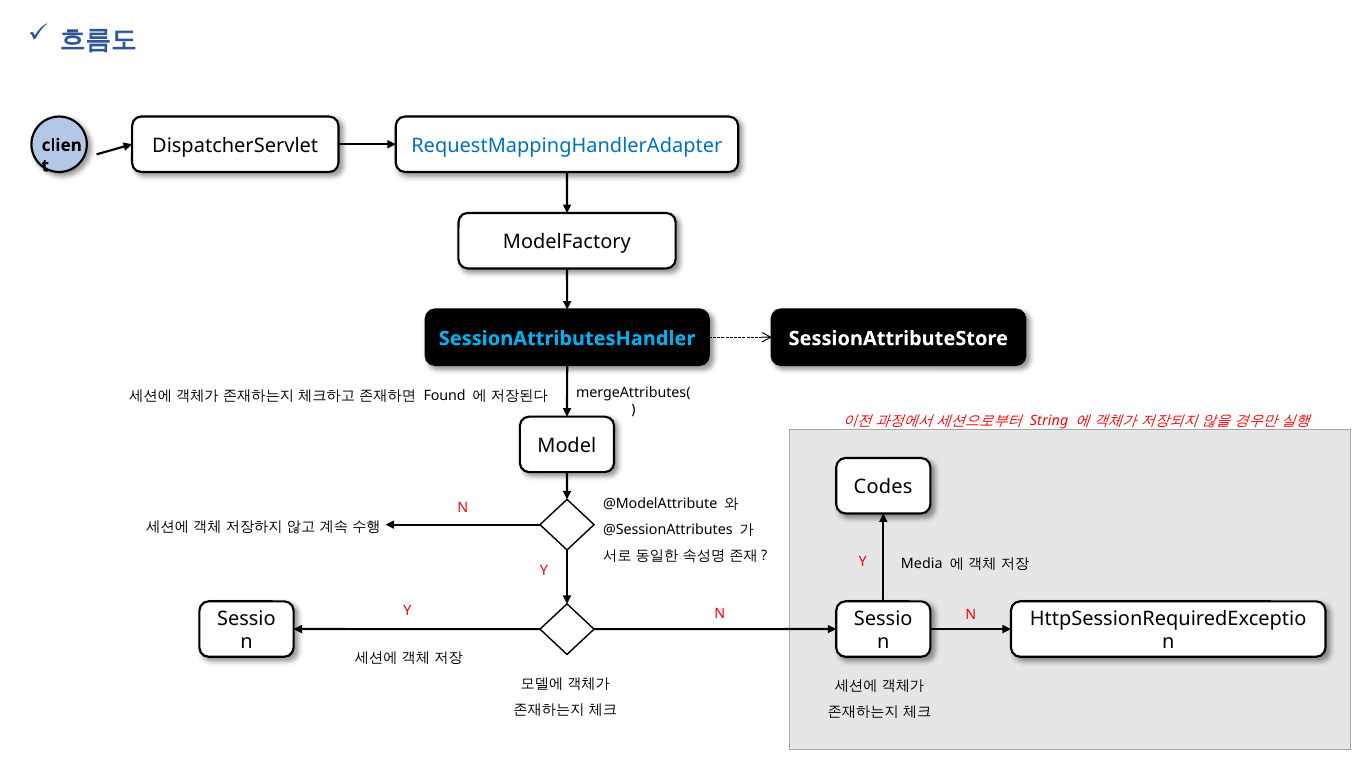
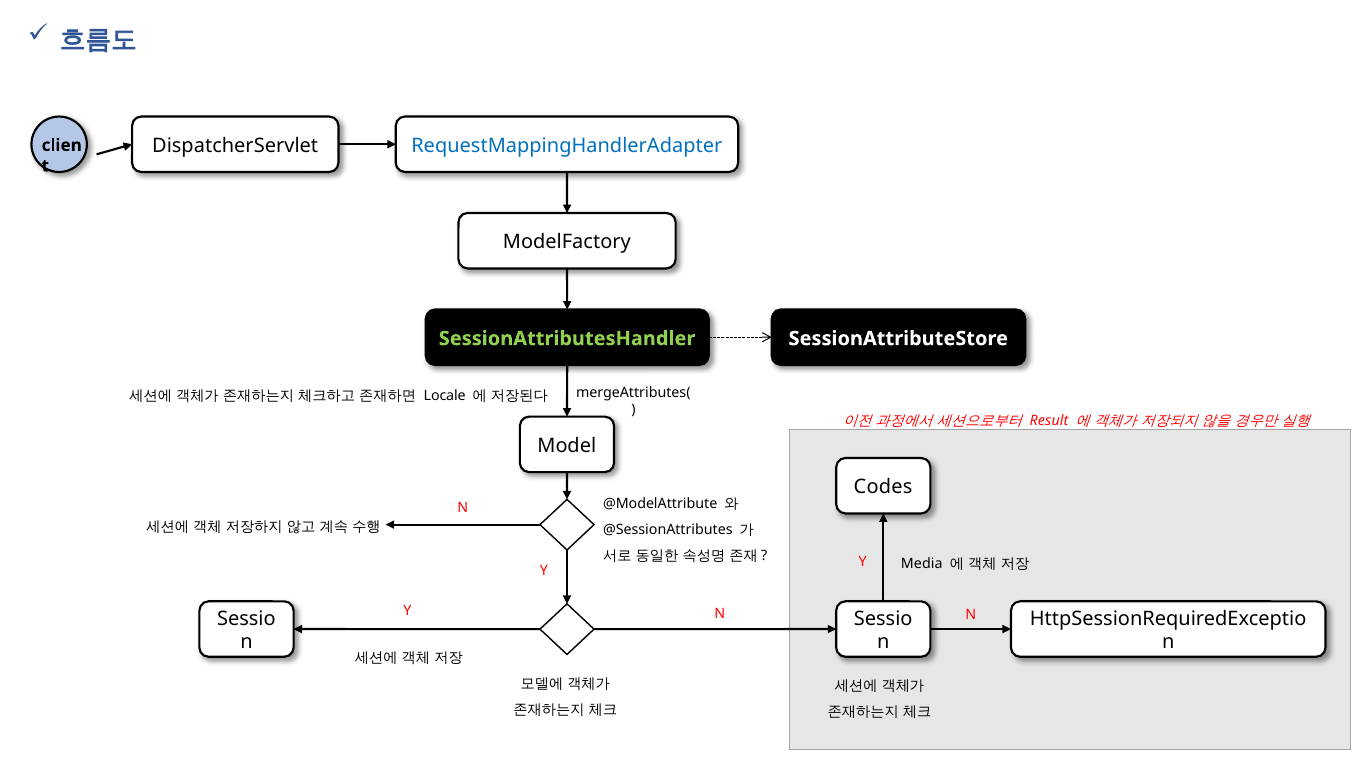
SessionAttributesHandler colour: light blue -> light green (567, 339)
Found: Found -> Locale (445, 396)
String: String -> Result (1049, 421)
